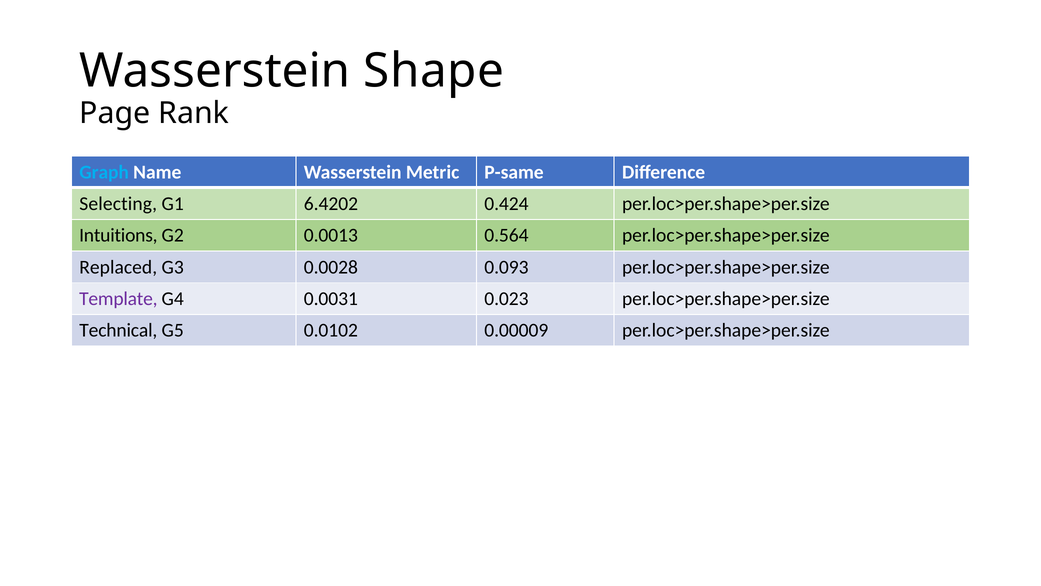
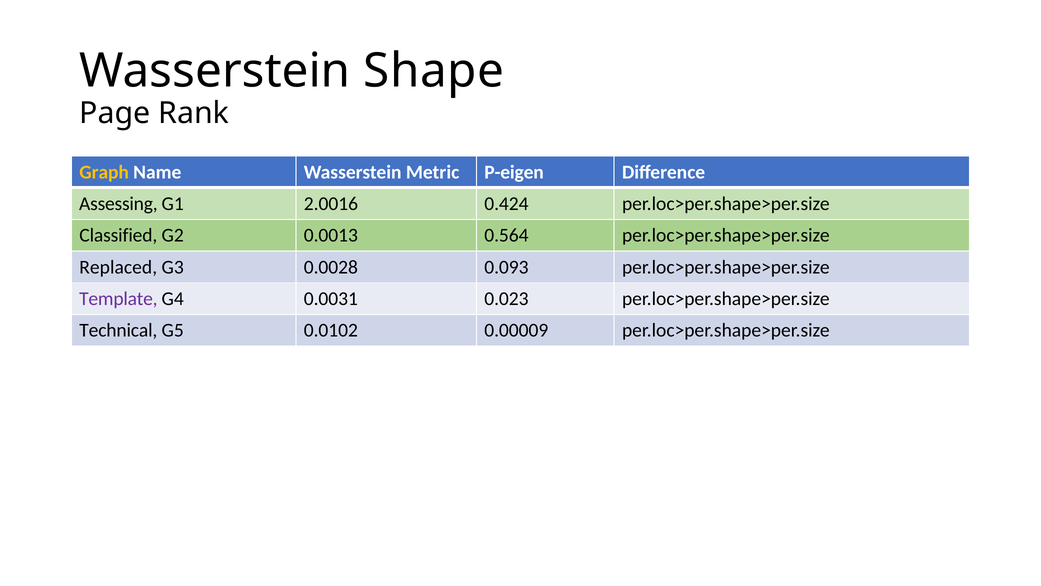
Graph colour: light blue -> yellow (104, 172)
P-same: P-same -> P-eigen (514, 172)
Selecting: Selecting -> Assessing (118, 204)
6.4202: 6.4202 -> 2.0016 (331, 204)
Intuitions: Intuitions -> Classified (118, 235)
